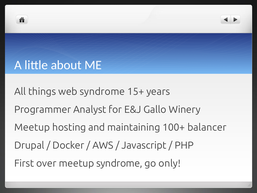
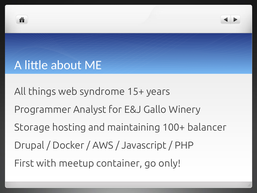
Meetup: Meetup -> Storage (32, 127)
over: over -> with (46, 163)
meetup syndrome: syndrome -> container (119, 163)
